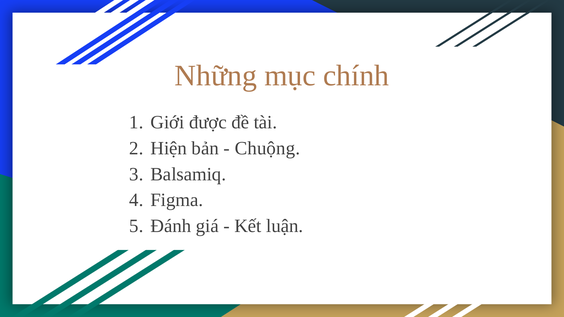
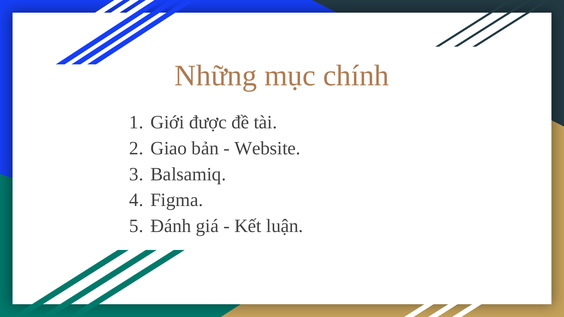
Hiện: Hiện -> Giao (169, 148)
Chuộng: Chuộng -> Website (268, 148)
